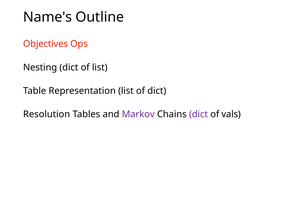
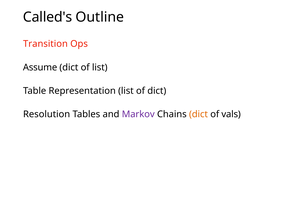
Name's: Name's -> Called's (48, 17)
Objectives: Objectives -> Transition (45, 44)
Nesting: Nesting -> Assume (40, 67)
dict colour: purple -> orange (198, 114)
